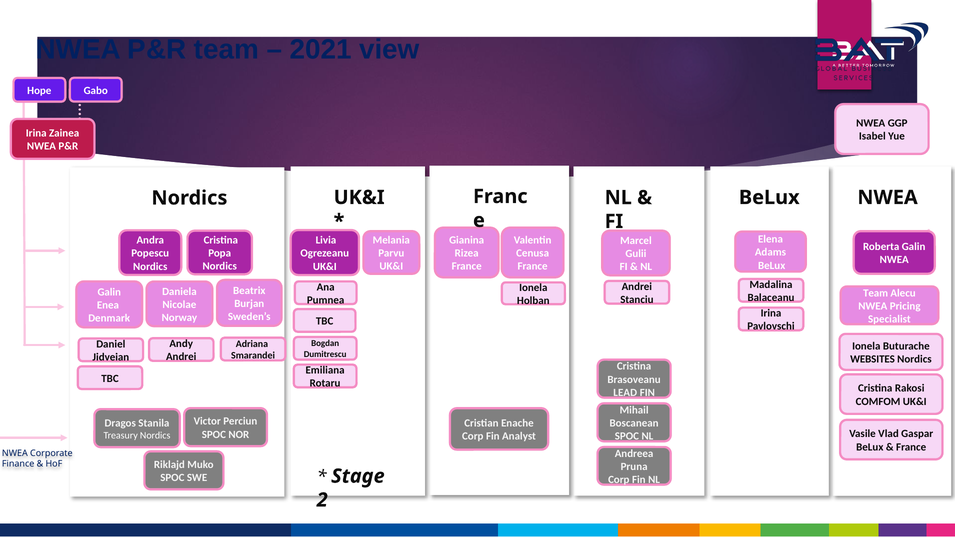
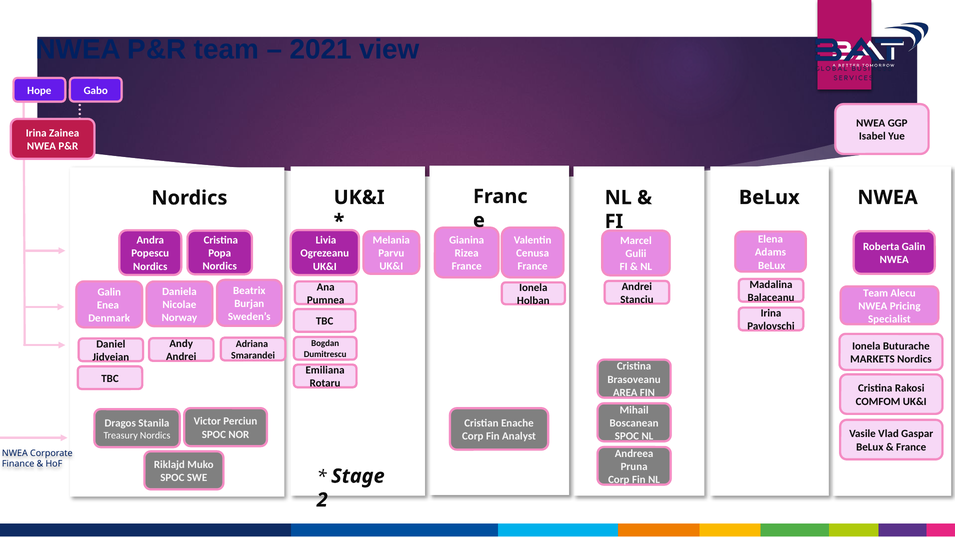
WEBSITES: WEBSITES -> MARKETS (872, 359)
LEAD: LEAD -> AREA (625, 393)
